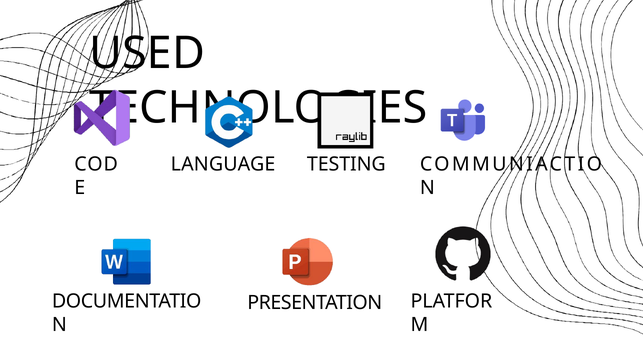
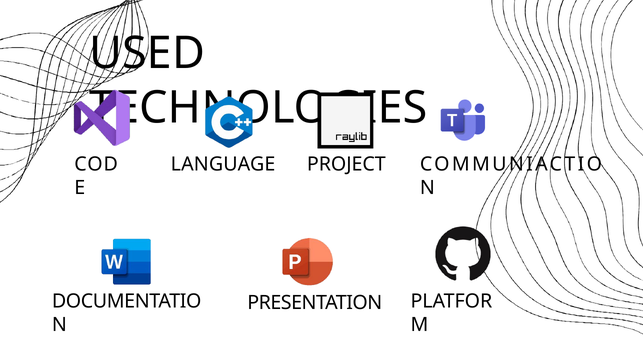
TESTING: TESTING -> PROJECT (346, 164)
